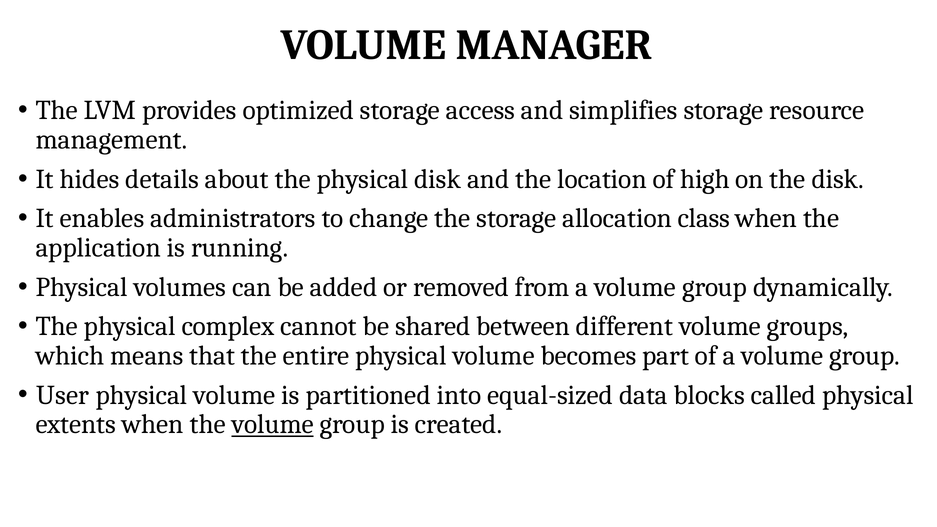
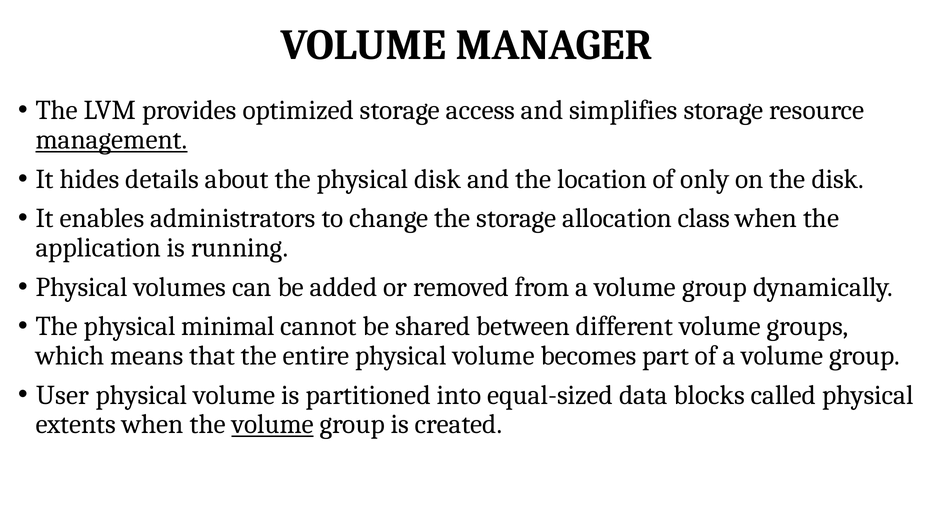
management underline: none -> present (112, 140)
high: high -> only (705, 179)
complex: complex -> minimal (228, 326)
